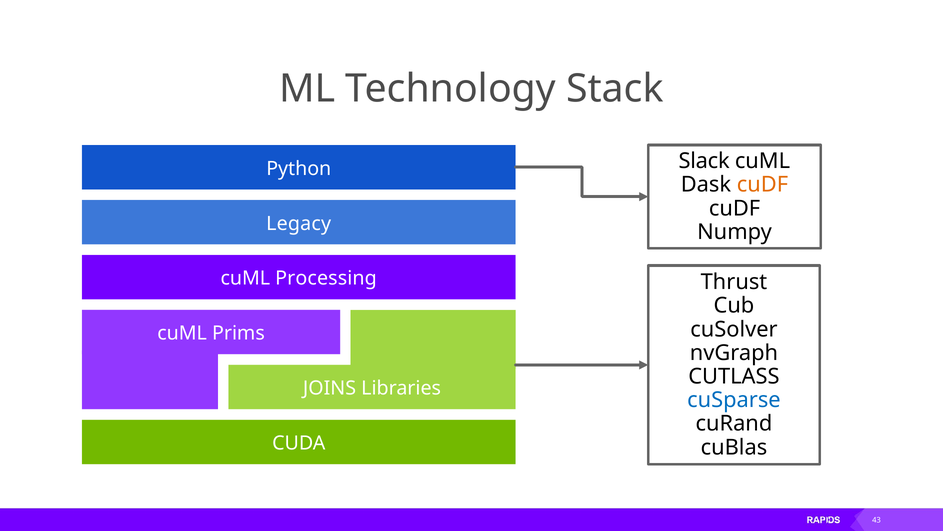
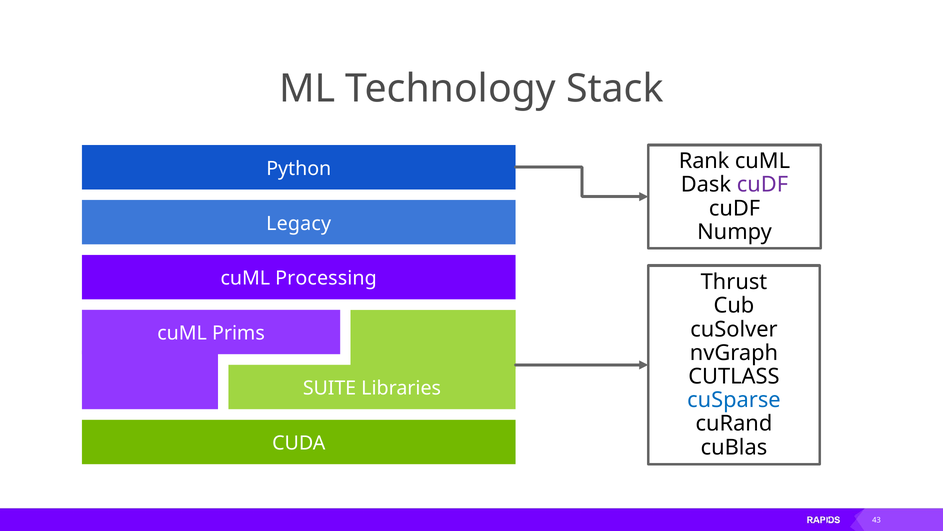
Slack: Slack -> Rank (704, 161)
cuDF colour: orange -> purple (762, 185)
JOINS: JOINS -> SUITE (330, 388)
